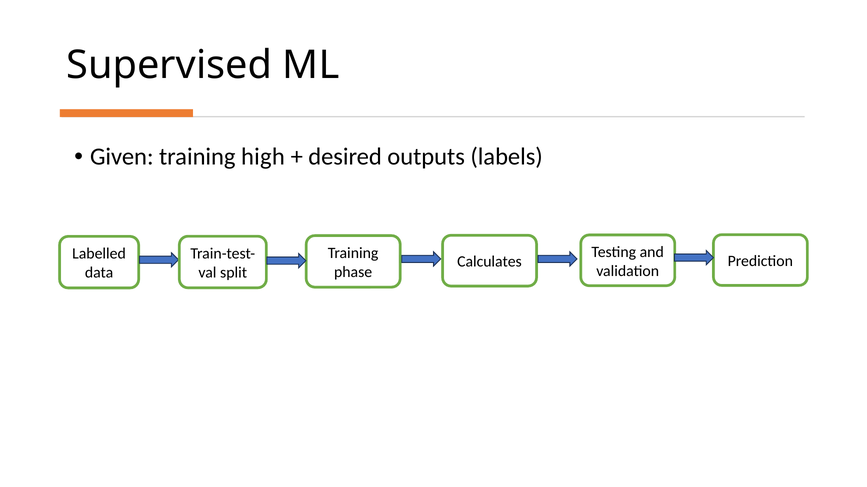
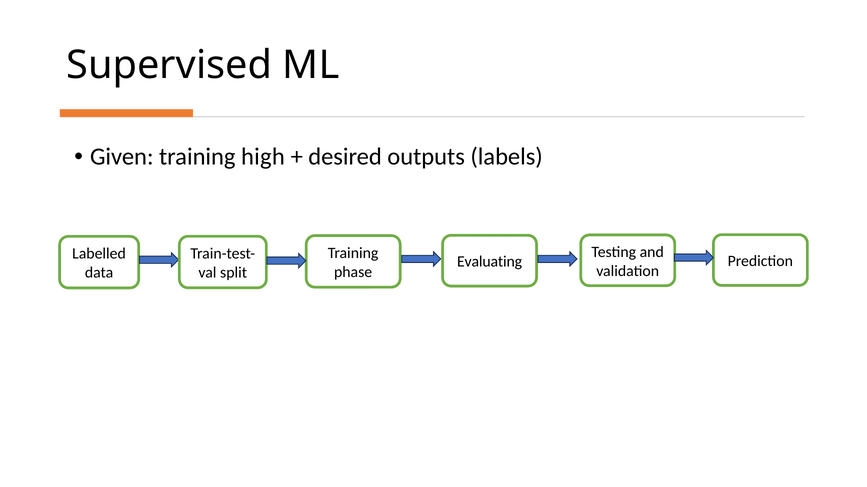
Calculates: Calculates -> Evaluating (490, 262)
